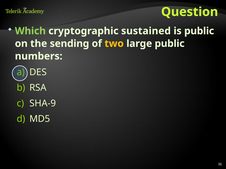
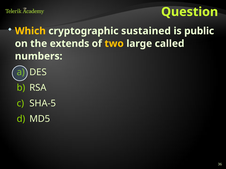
Which colour: light green -> yellow (30, 31)
sending: sending -> extends (69, 44)
large public: public -> called (170, 44)
SHA-9: SHA-9 -> SHA-5 (43, 104)
